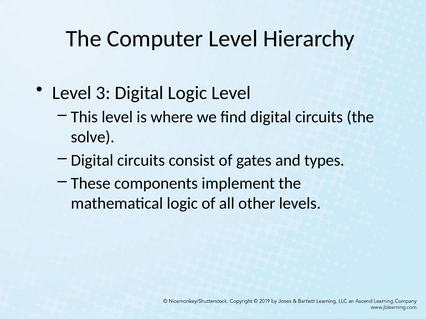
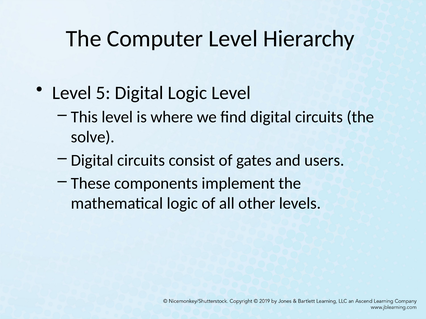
3: 3 -> 5 (103, 93)
types: types -> users (324, 160)
